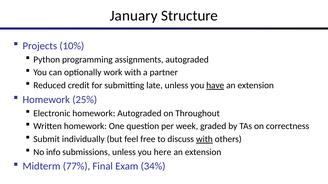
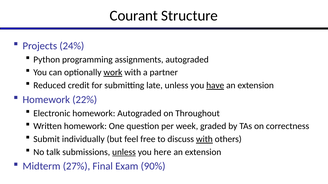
January: January -> Courant (134, 16)
10%: 10% -> 24% (72, 46)
work underline: none -> present (113, 73)
25%: 25% -> 22% (85, 100)
info: info -> talk (53, 153)
unless underline: none -> present (124, 153)
77%: 77% -> 27% (76, 167)
34%: 34% -> 90% (153, 167)
